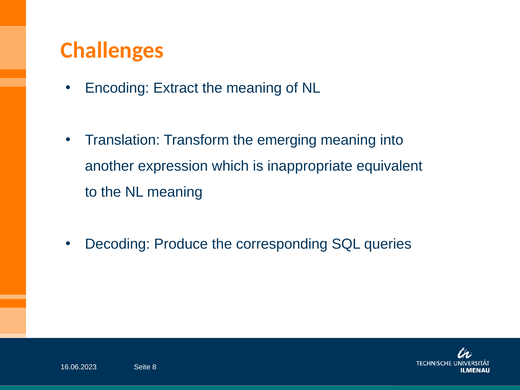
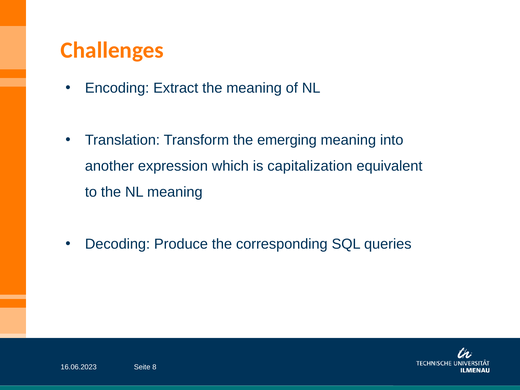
inappropriate: inappropriate -> capitalization (310, 166)
